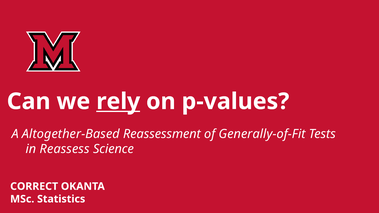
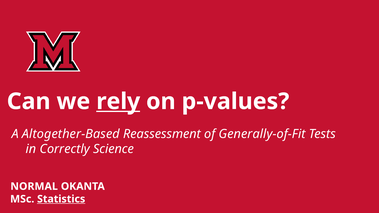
Reassess: Reassess -> Correctly (65, 149)
CORRECT: CORRECT -> NORMAL (34, 187)
Statistics underline: none -> present (61, 199)
